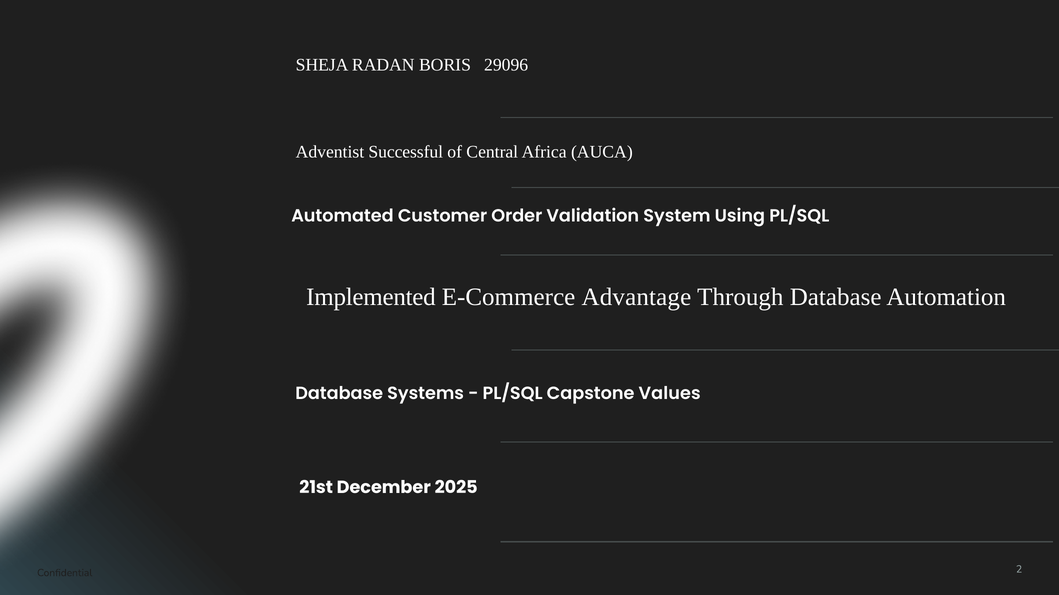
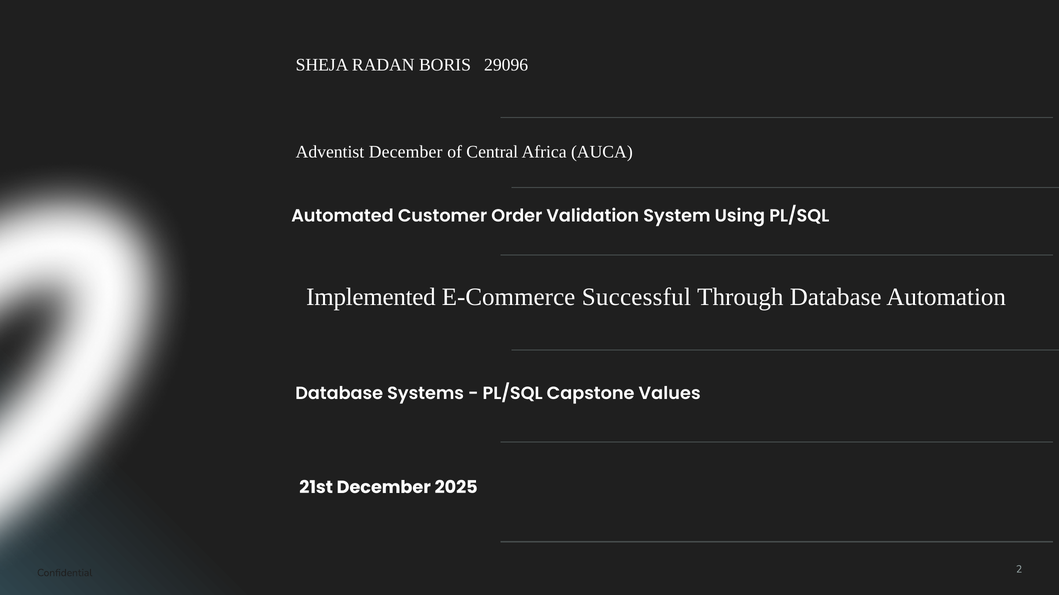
Adventist Successful: Successful -> December (406, 152)
Advantage: Advantage -> Successful (636, 297)
